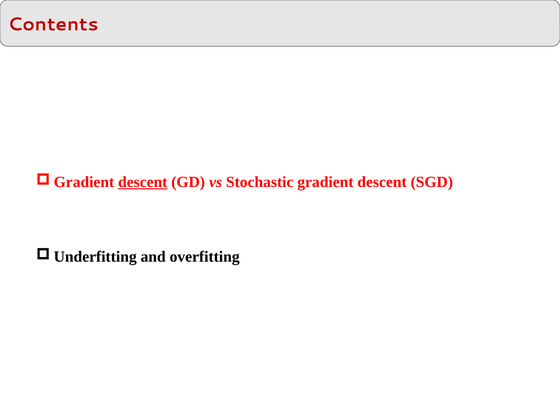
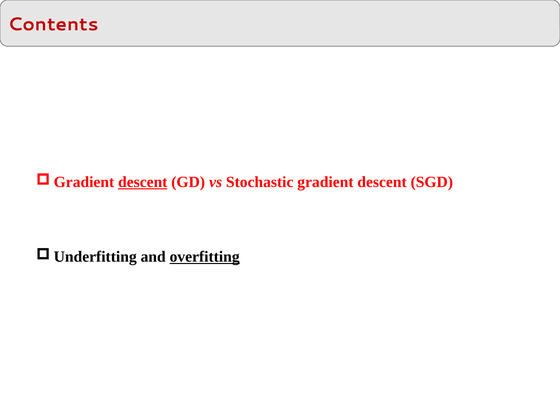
overfitting underline: none -> present (205, 257)
